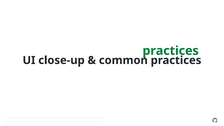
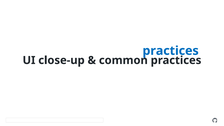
practices colour: green -> blue (171, 51)
